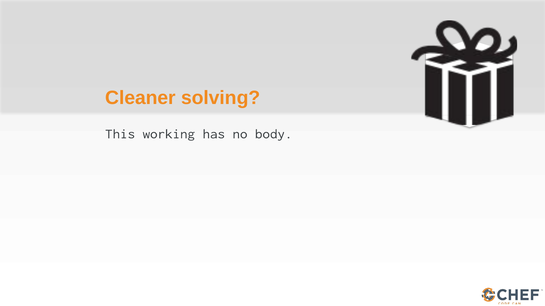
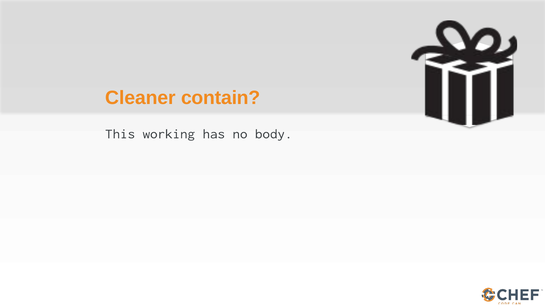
solving: solving -> contain (221, 98)
